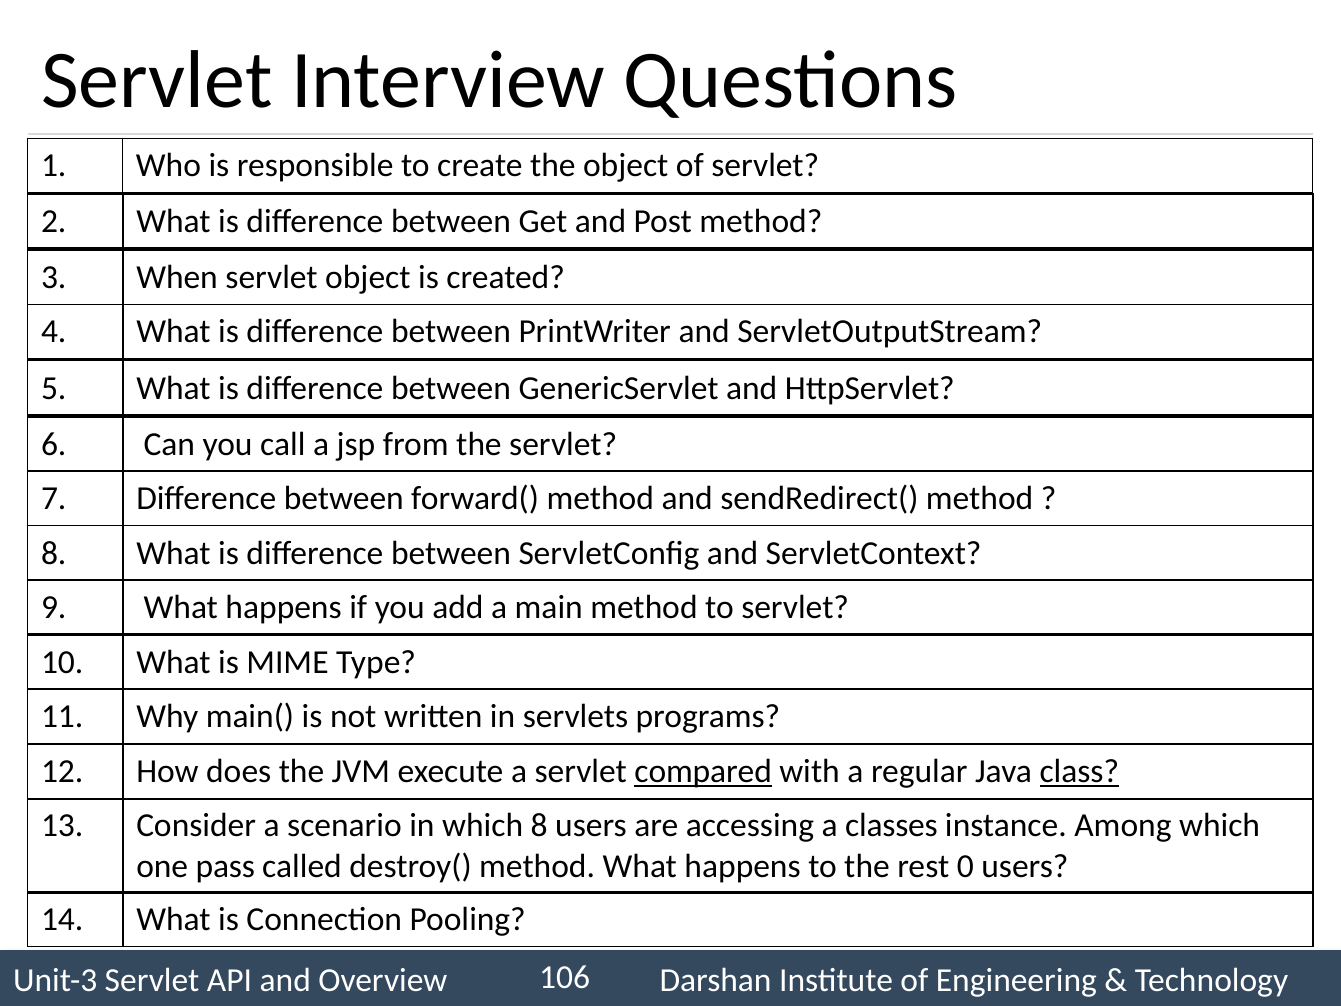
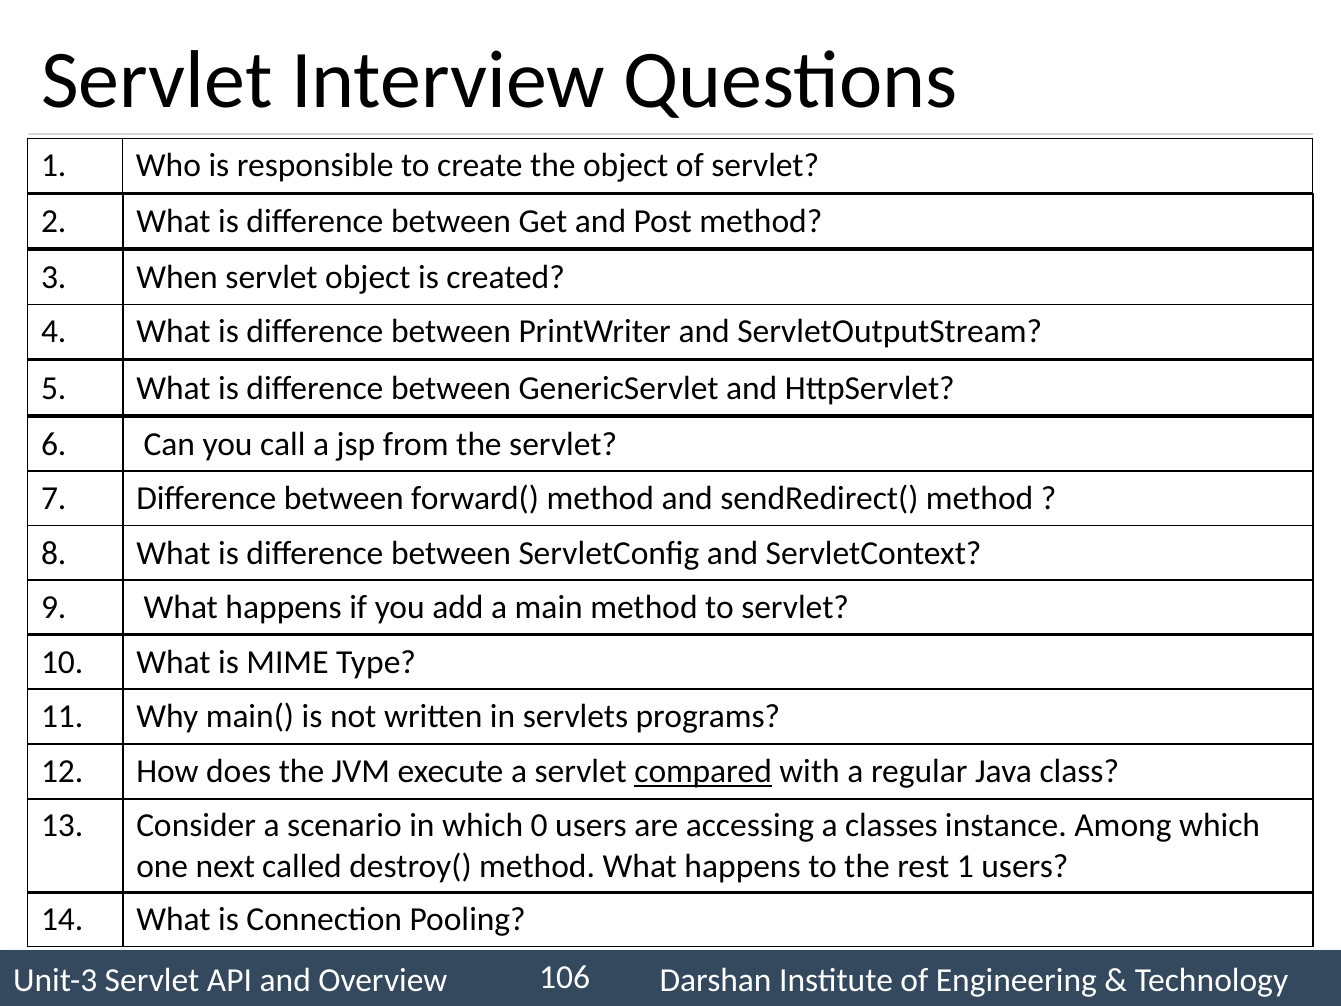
class underline: present -> none (1079, 772)
which 8: 8 -> 0 (539, 826)
pass: pass -> next (225, 867)
rest 0: 0 -> 1 (965, 867)
